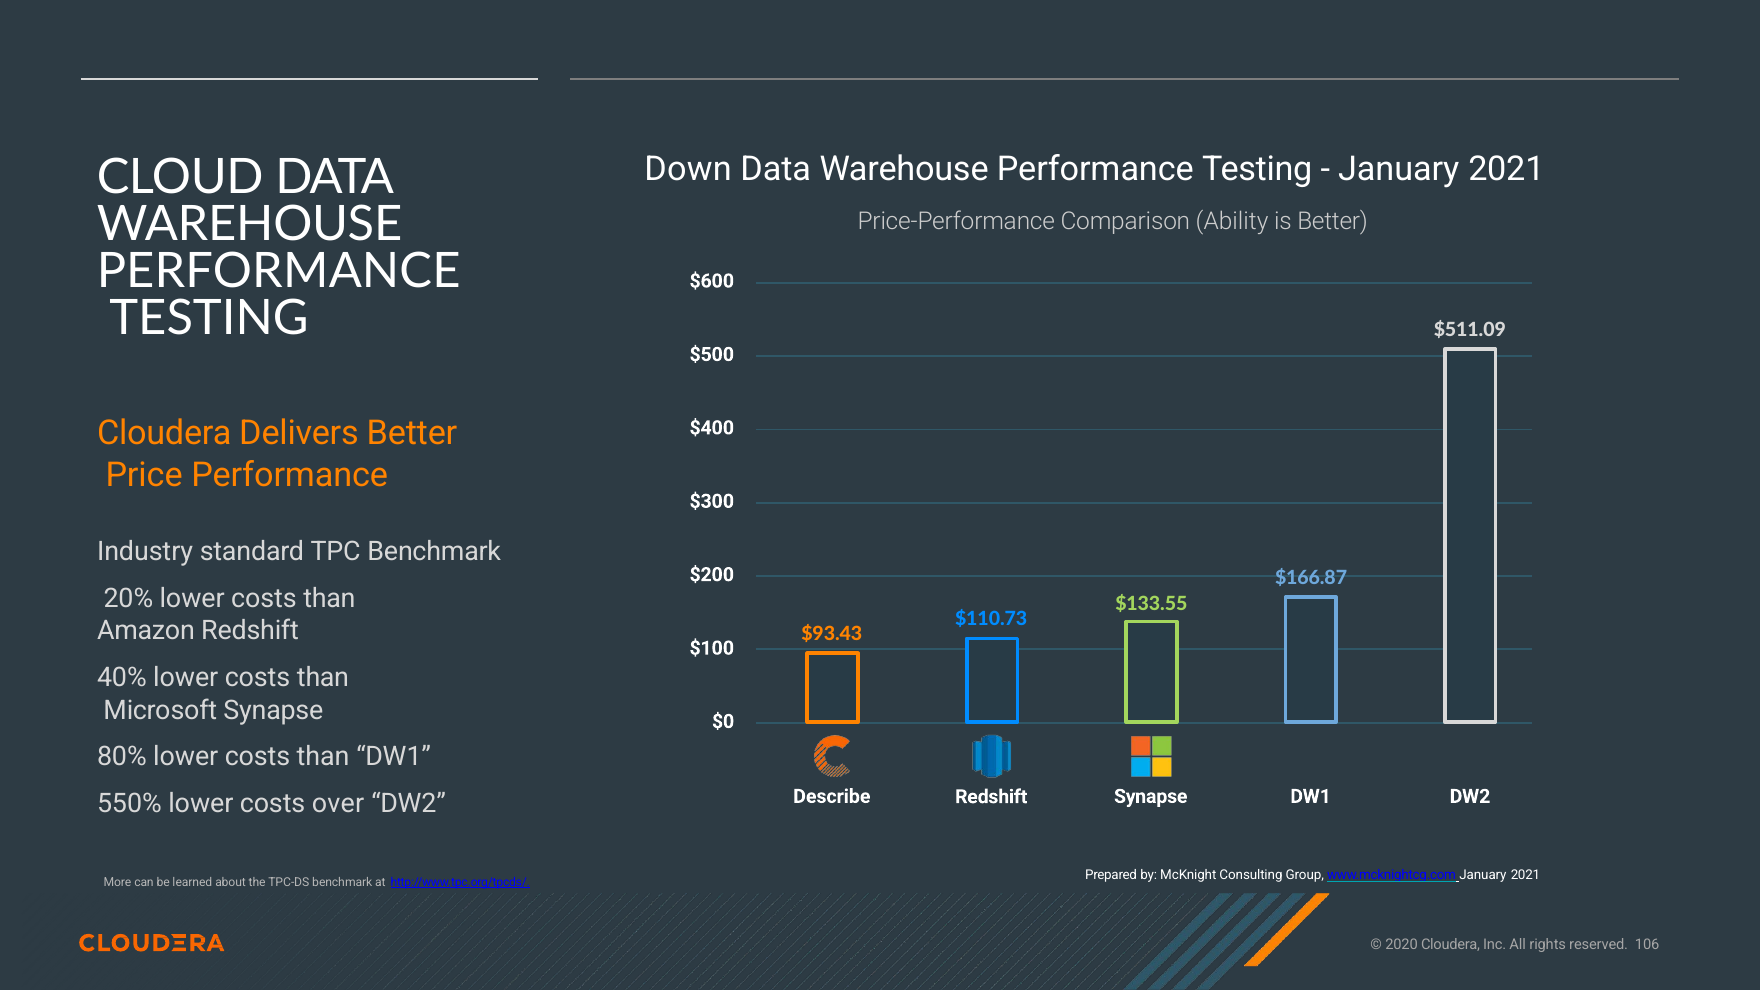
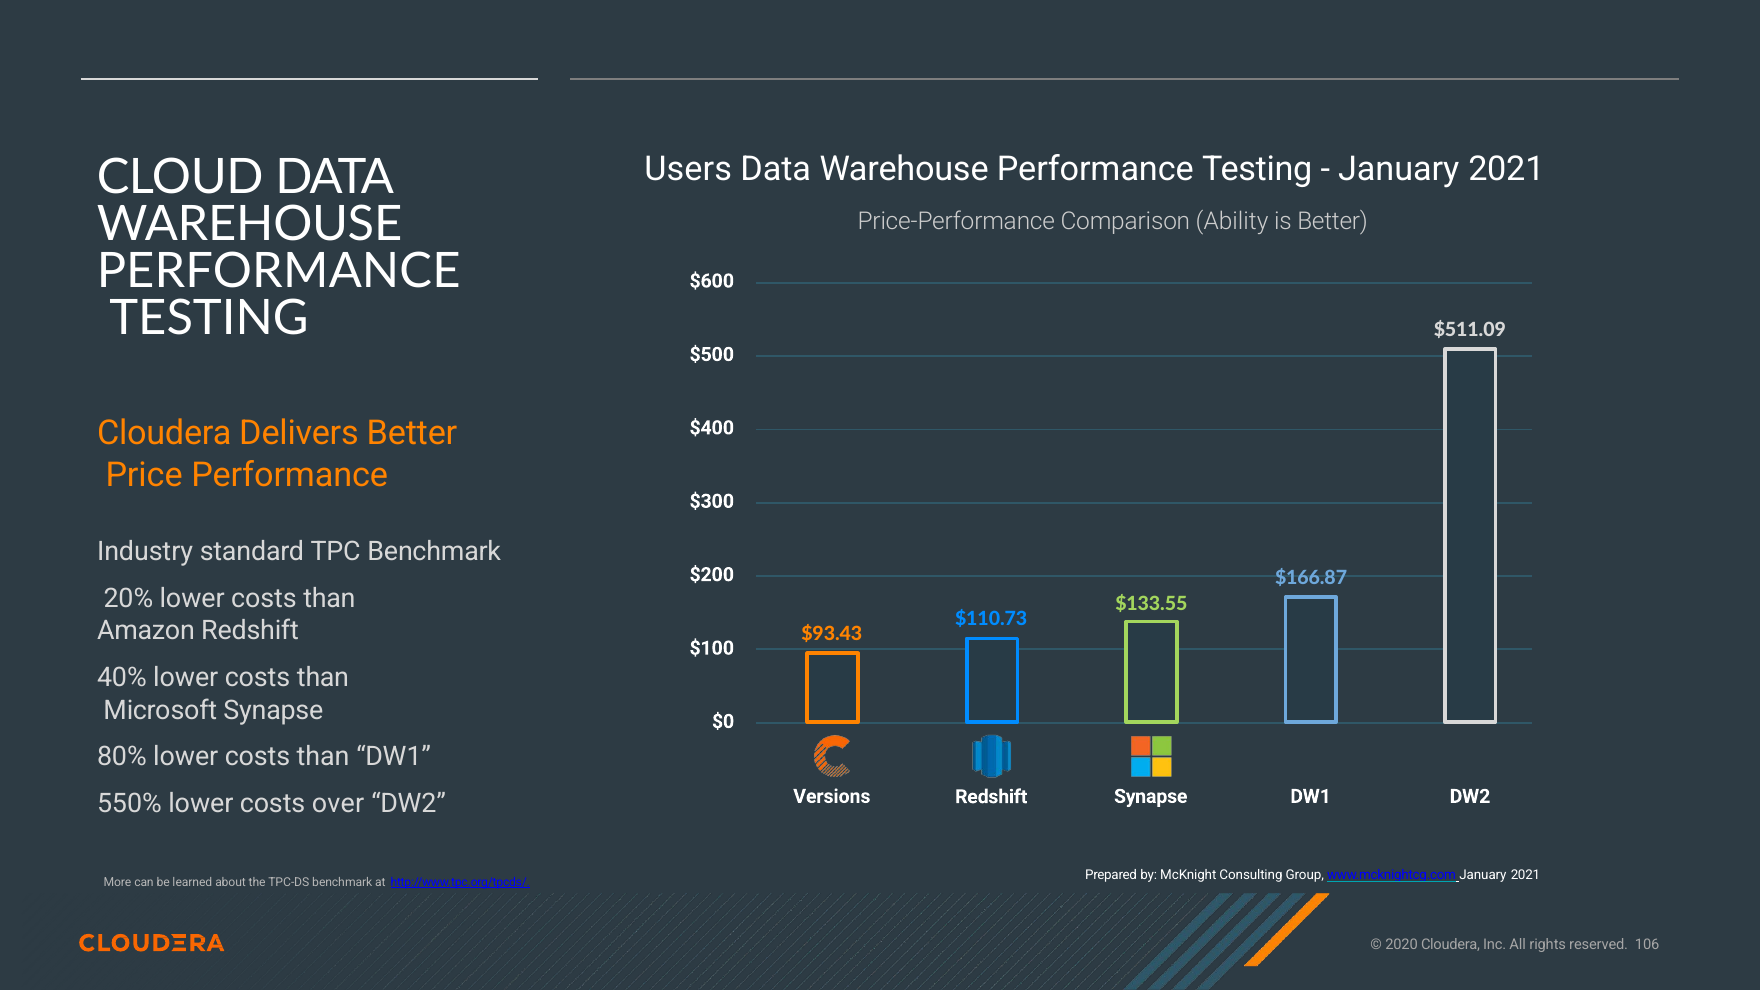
Down: Down -> Users (688, 169)
Describe: Describe -> Versions (832, 796)
